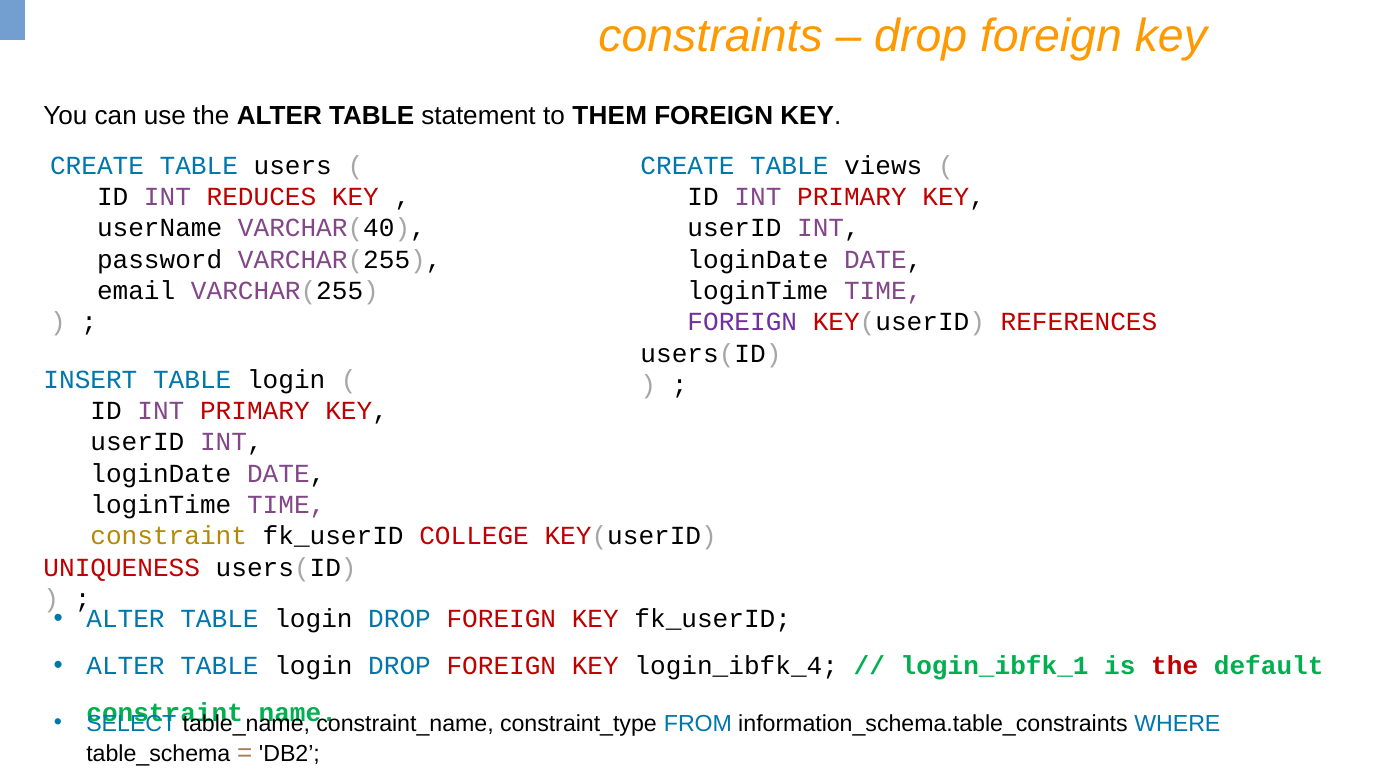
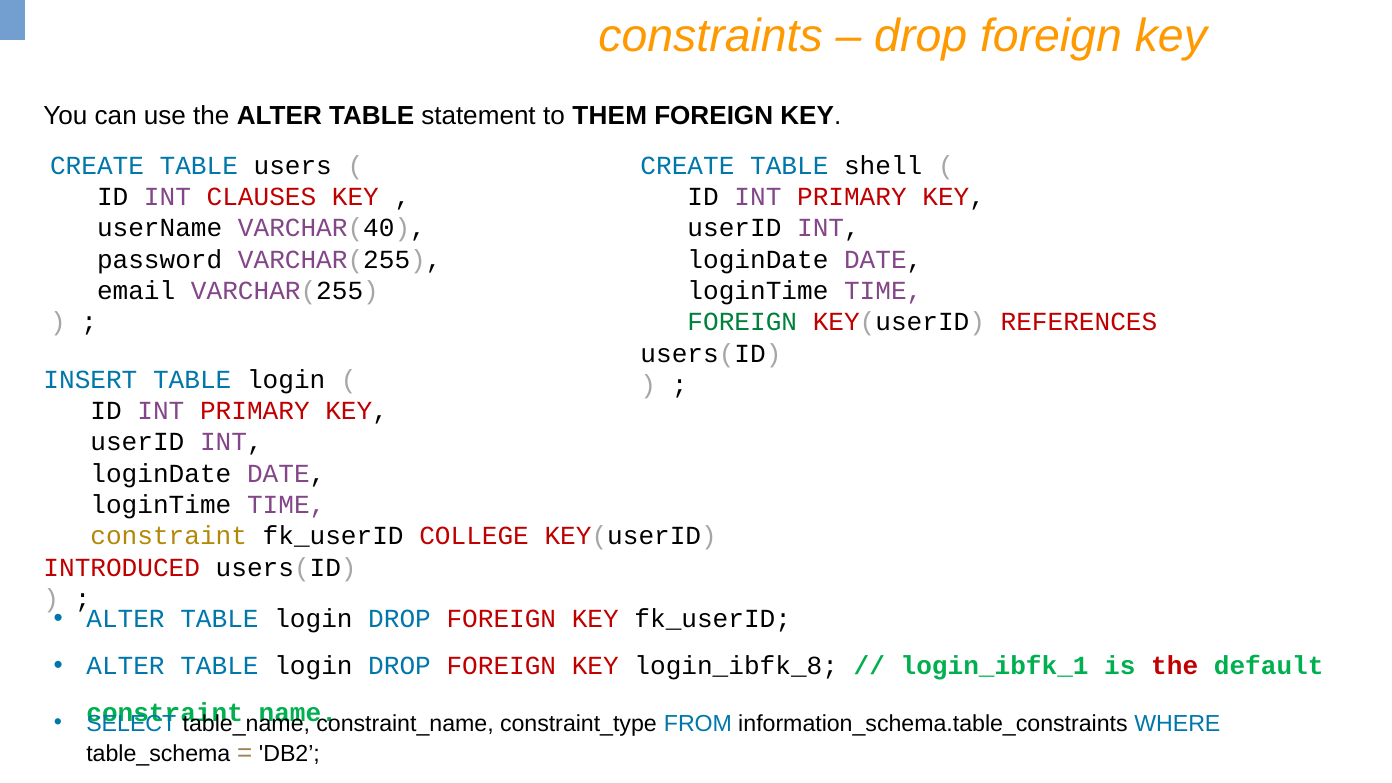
views: views -> shell (883, 166)
REDUCES: REDUCES -> CLAUSES (261, 197)
FOREIGN colour: purple -> green (742, 322)
UNIQUENESS: UNIQUENESS -> INTRODUCED (122, 567)
login_ibfk_4: login_ibfk_4 -> login_ibfk_8 (736, 666)
